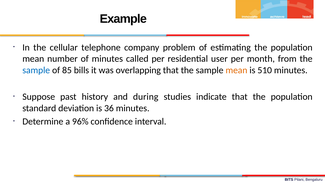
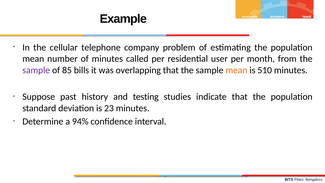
sample colour: blue -> purple (36, 70)
during: during -> testing (146, 97)
36: 36 -> 23 (109, 108)
96%: 96% -> 94% (80, 121)
